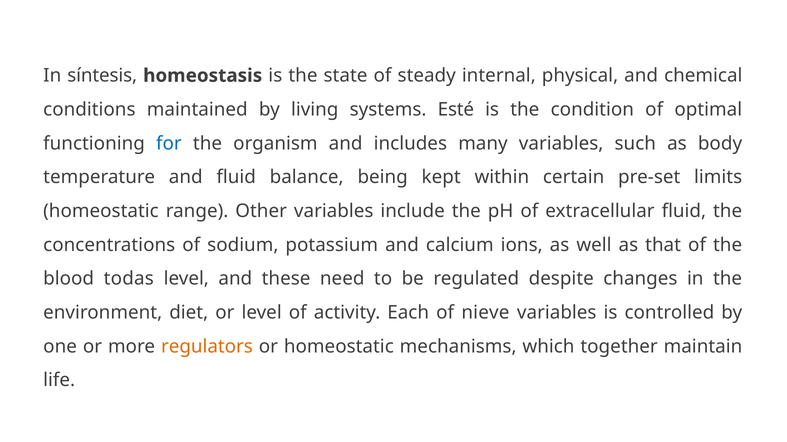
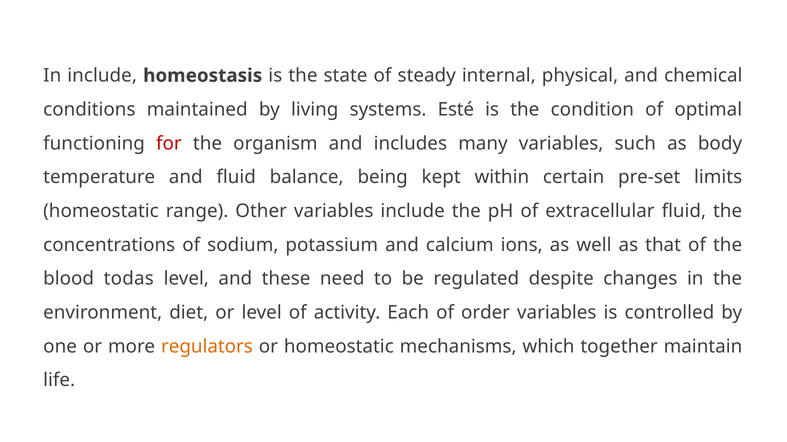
In síntesis: síntesis -> include (102, 76)
for colour: blue -> red (169, 144)
nieve: nieve -> order (486, 313)
